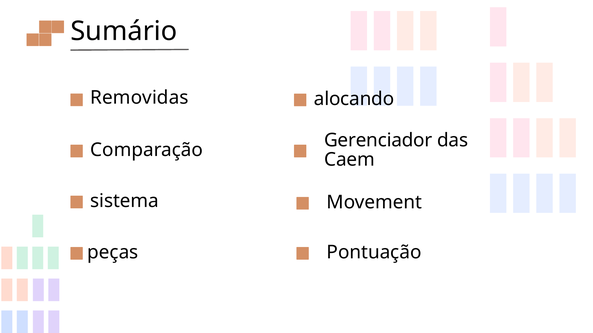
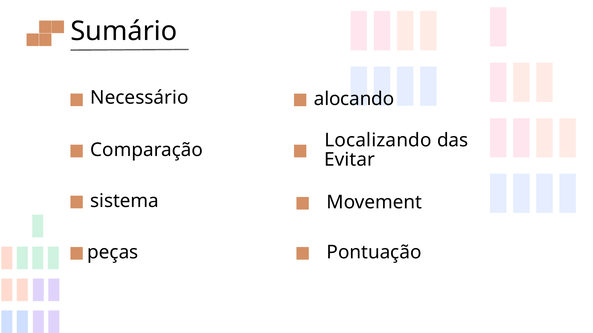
Removidas: Removidas -> Necessário (139, 98)
Gerenciador: Gerenciador -> Localizando (378, 141)
Caem: Caem -> Evitar (350, 160)
